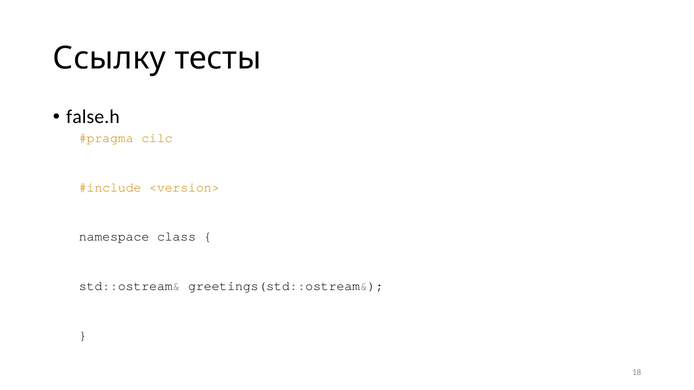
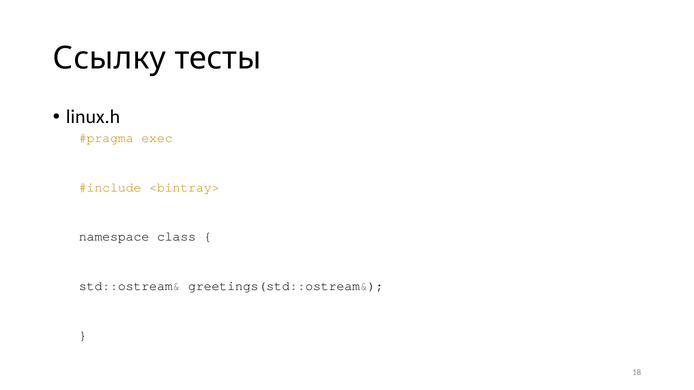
false.h: false.h -> linux.h (93, 117)
cilc: cilc -> exec (157, 138)
<version>: <version> -> <bintray> (184, 188)
